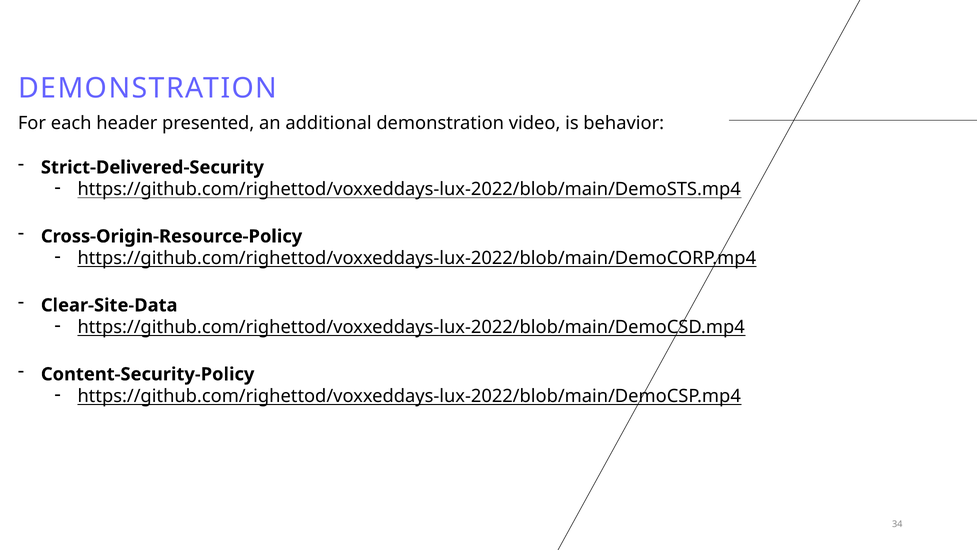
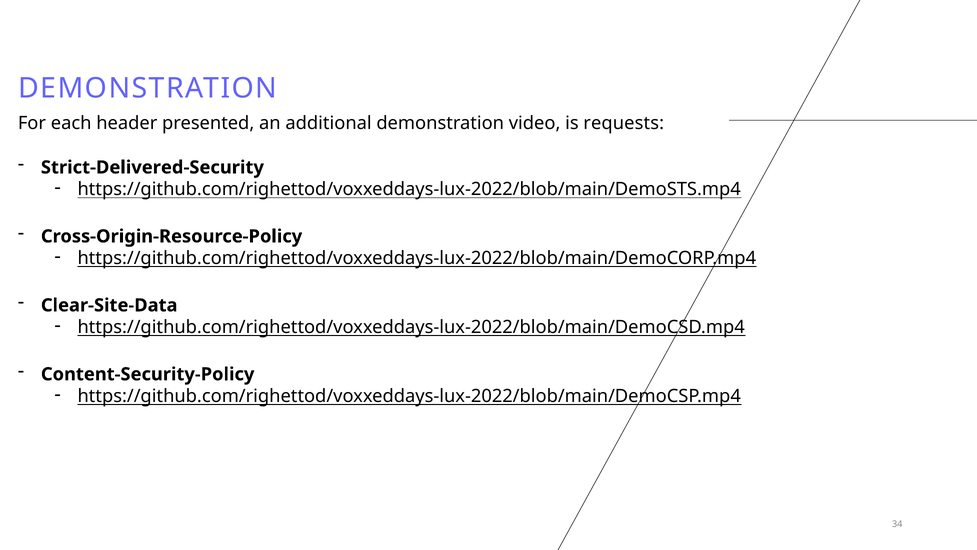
behavior: behavior -> requests (624, 123)
